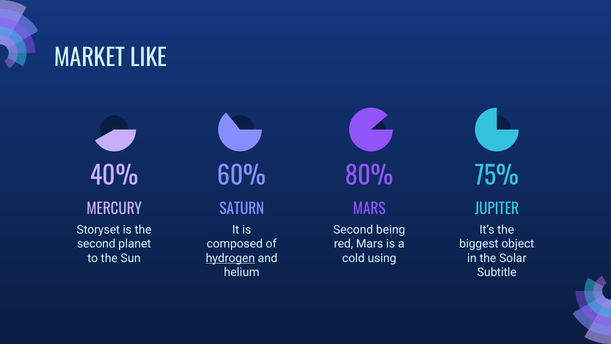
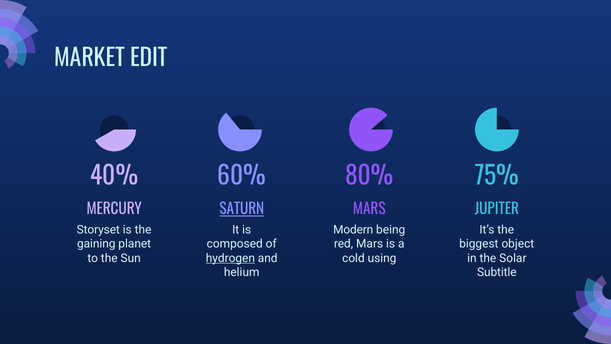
LIKE: LIKE -> EDIT (149, 58)
SATURN underline: none -> present (242, 209)
Second: Second -> Modern (353, 229)
second: second -> gaining (96, 244)
